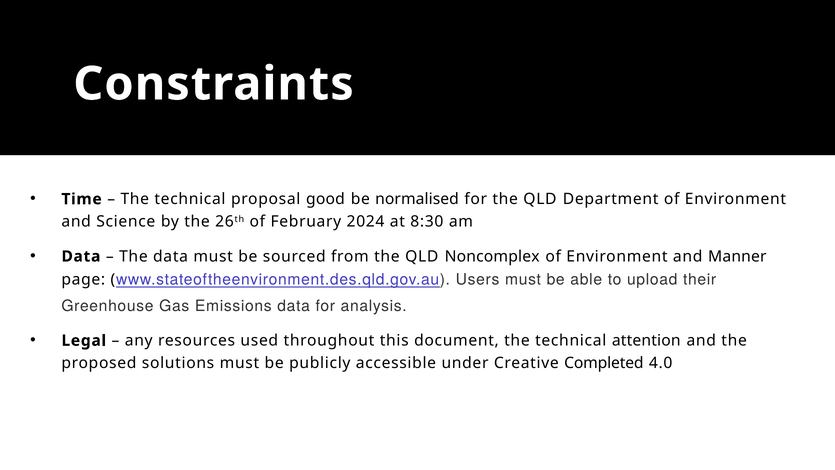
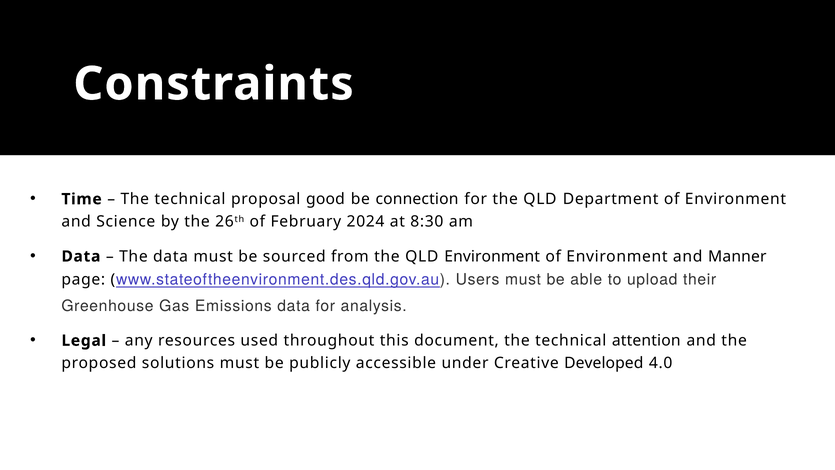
normalised: normalised -> connection (417, 199)
QLD Noncomplex: Noncomplex -> Environment (492, 256)
Completed: Completed -> Developed (604, 363)
